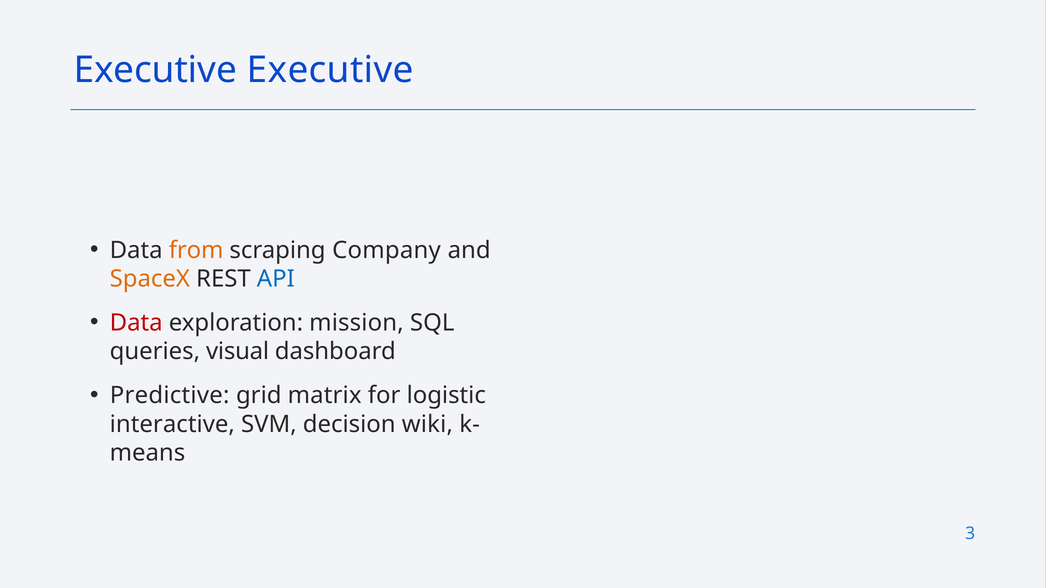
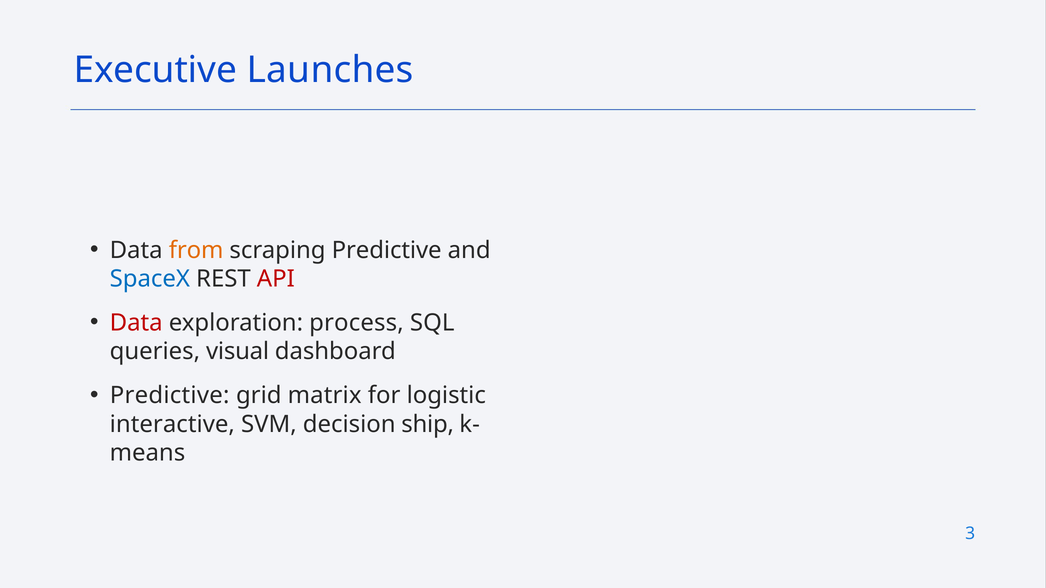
Executive Executive: Executive -> Launches (330, 70)
scraping Company: Company -> Predictive (387, 250)
SpaceX colour: orange -> blue (150, 279)
API colour: blue -> red (276, 279)
mission: mission -> process (356, 323)
wiki: wiki -> ship (428, 425)
